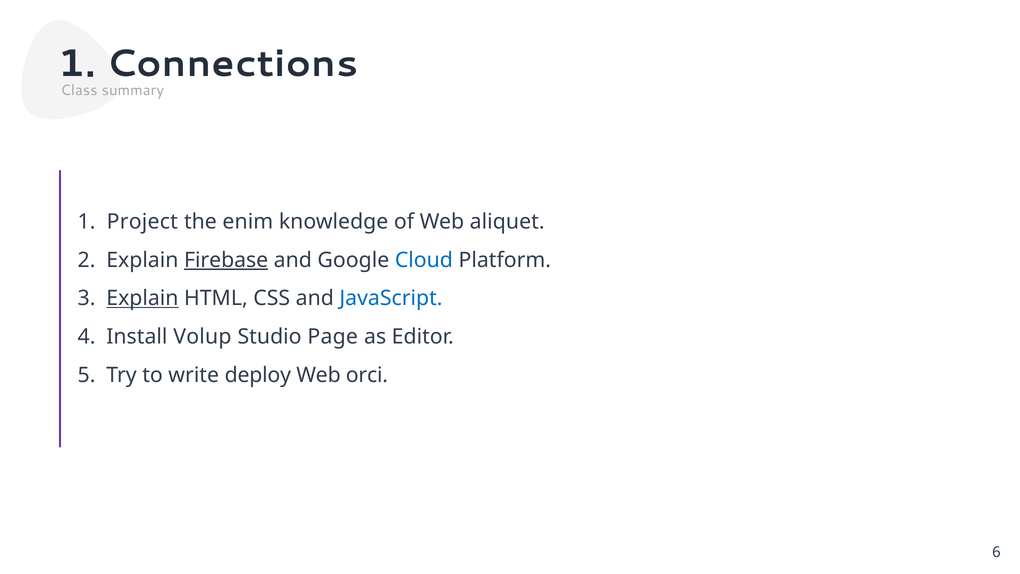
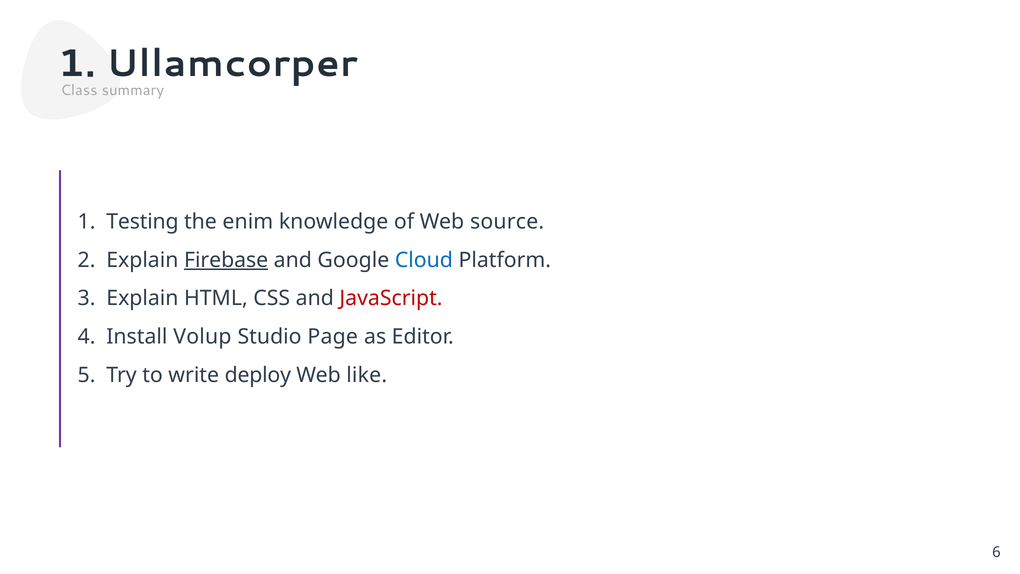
Connections: Connections -> Ullamcorper (232, 63)
Project: Project -> Testing (142, 222)
aliquet: aliquet -> source (507, 222)
Explain underline: present -> none (142, 298)
JavaScript colour: blue -> red (391, 298)
orci: orci -> like (367, 375)
